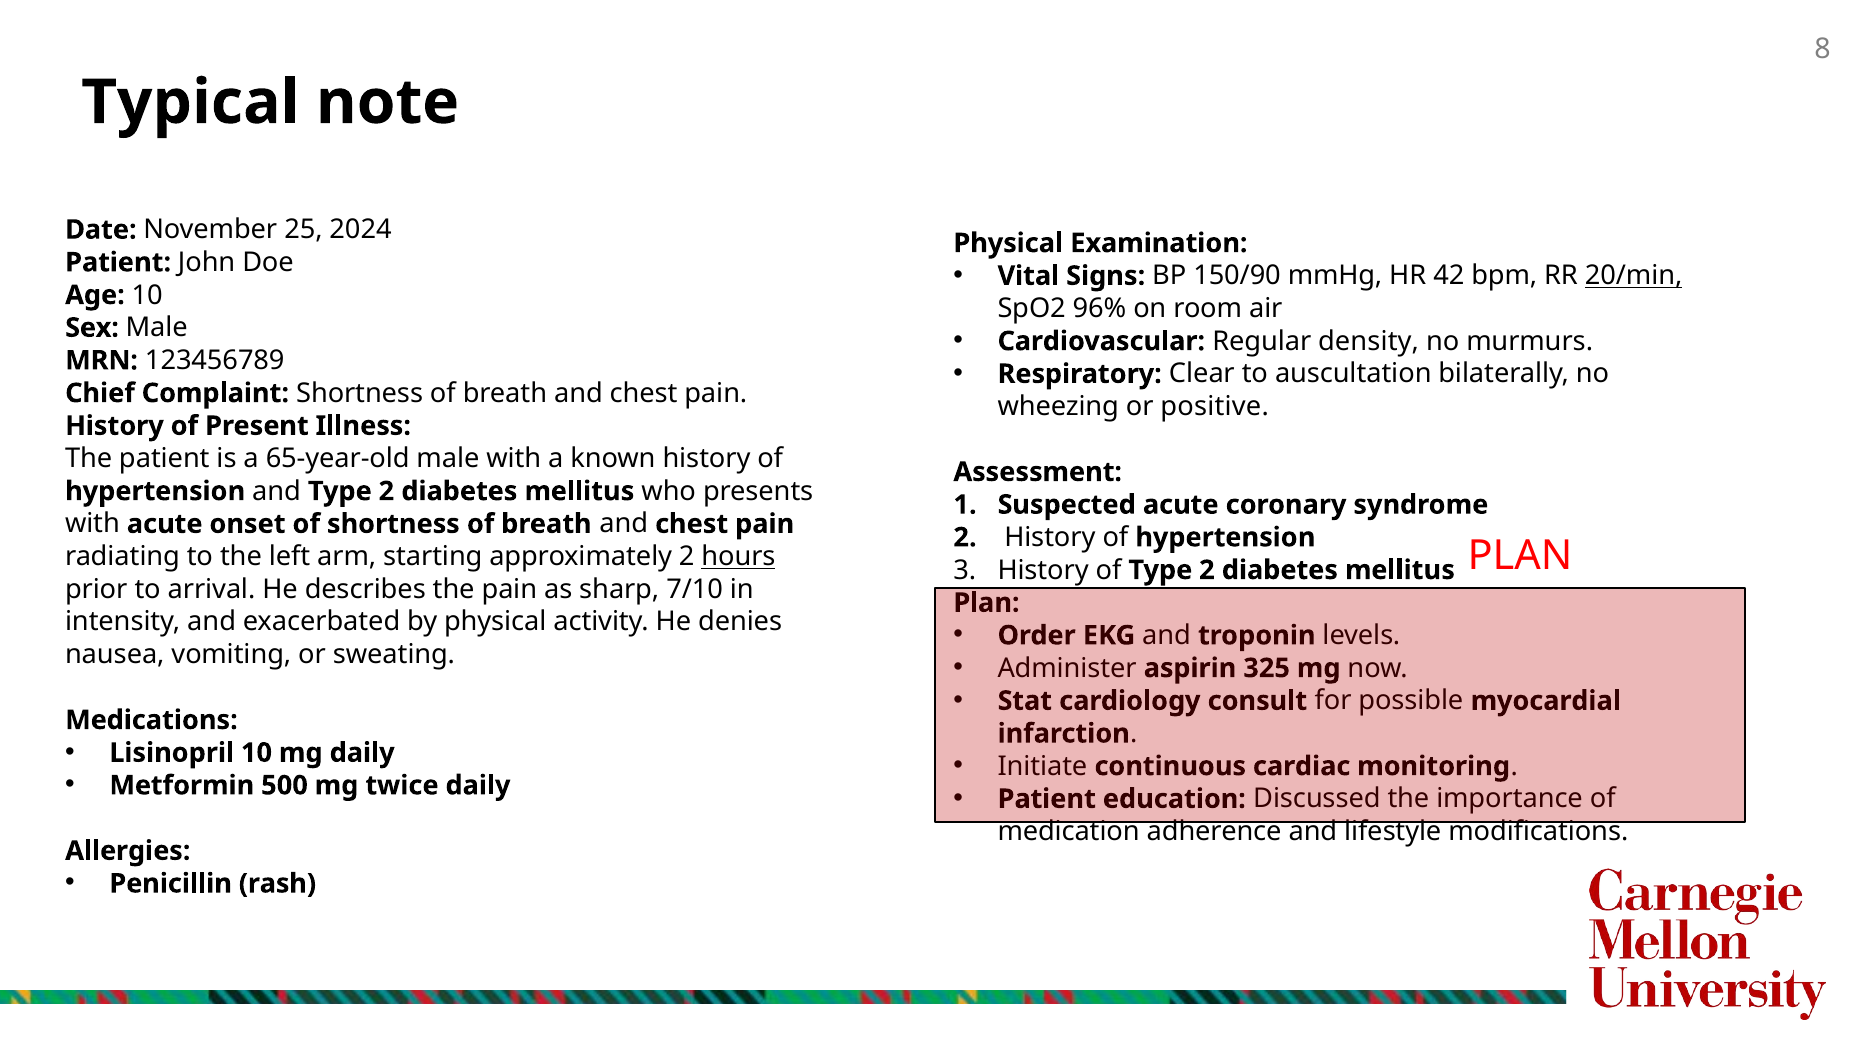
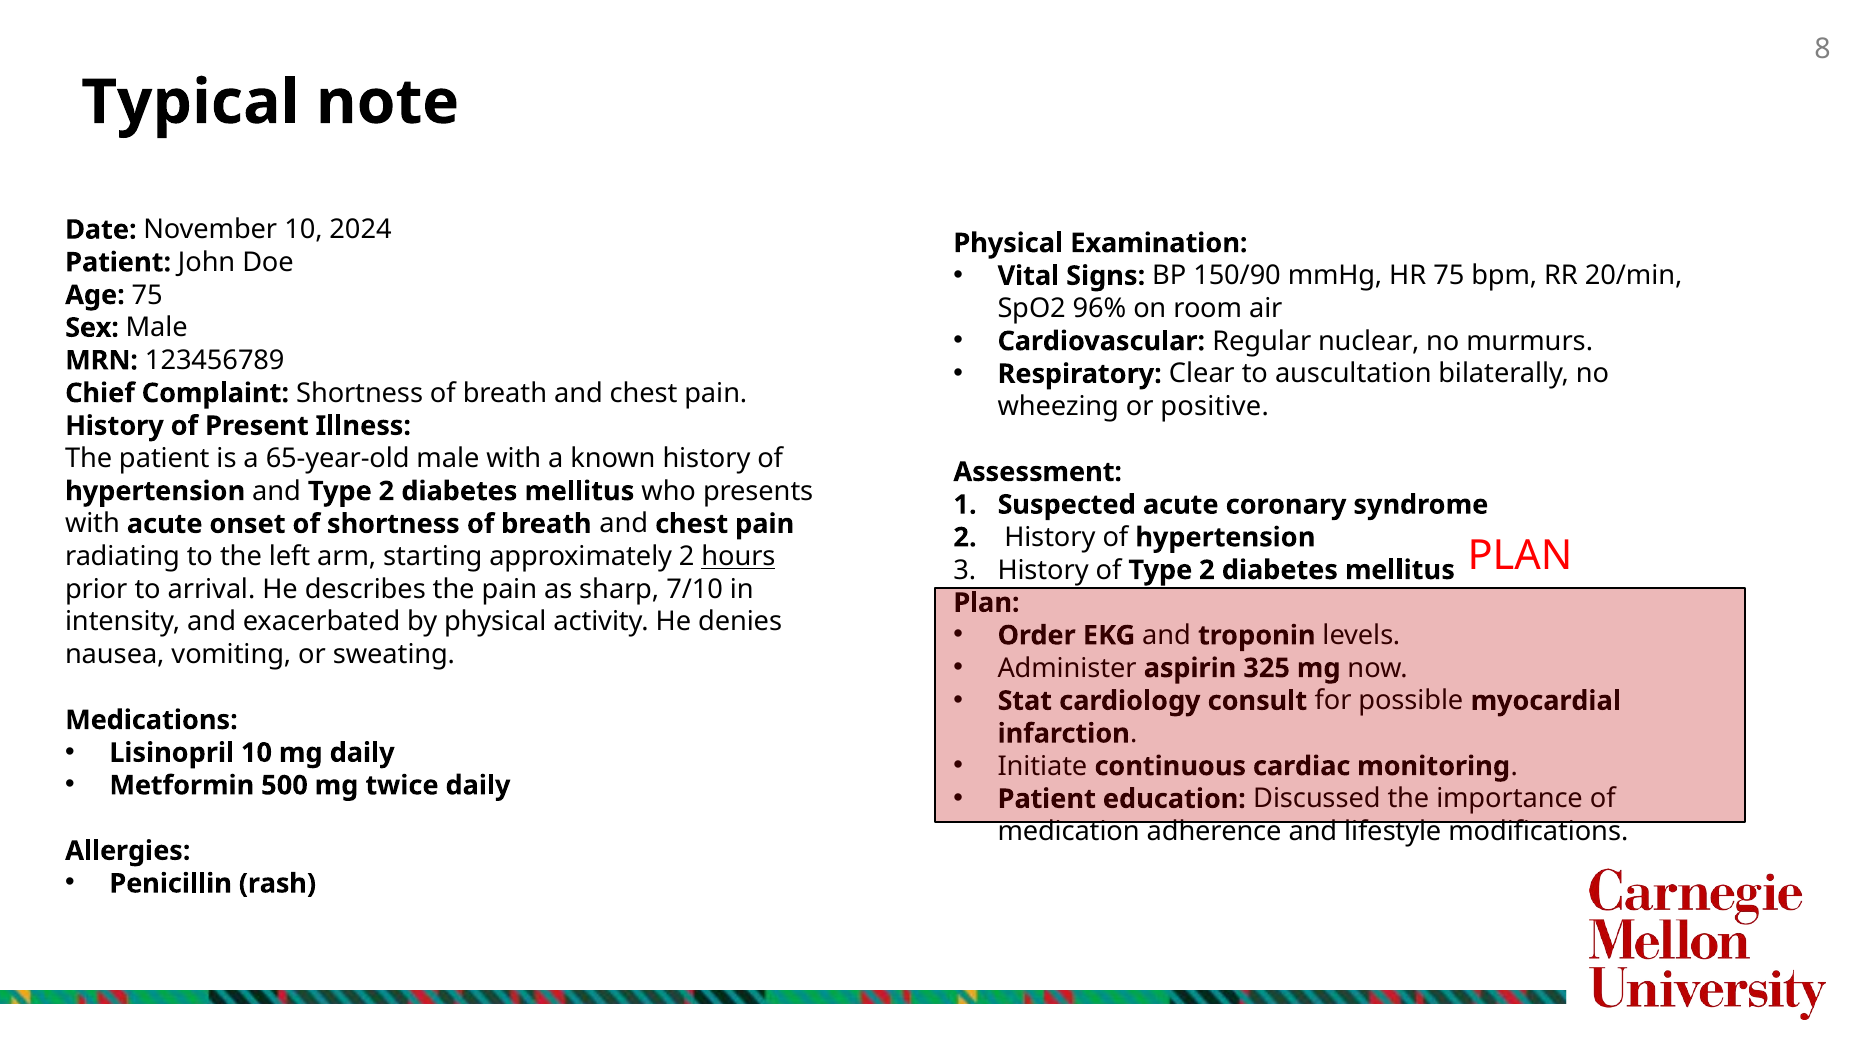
November 25: 25 -> 10 (303, 230)
HR 42: 42 -> 75 (1449, 276)
20/min underline: present -> none (1634, 276)
Age 10: 10 -> 75 (147, 295)
density: density -> nuclear (1369, 341)
